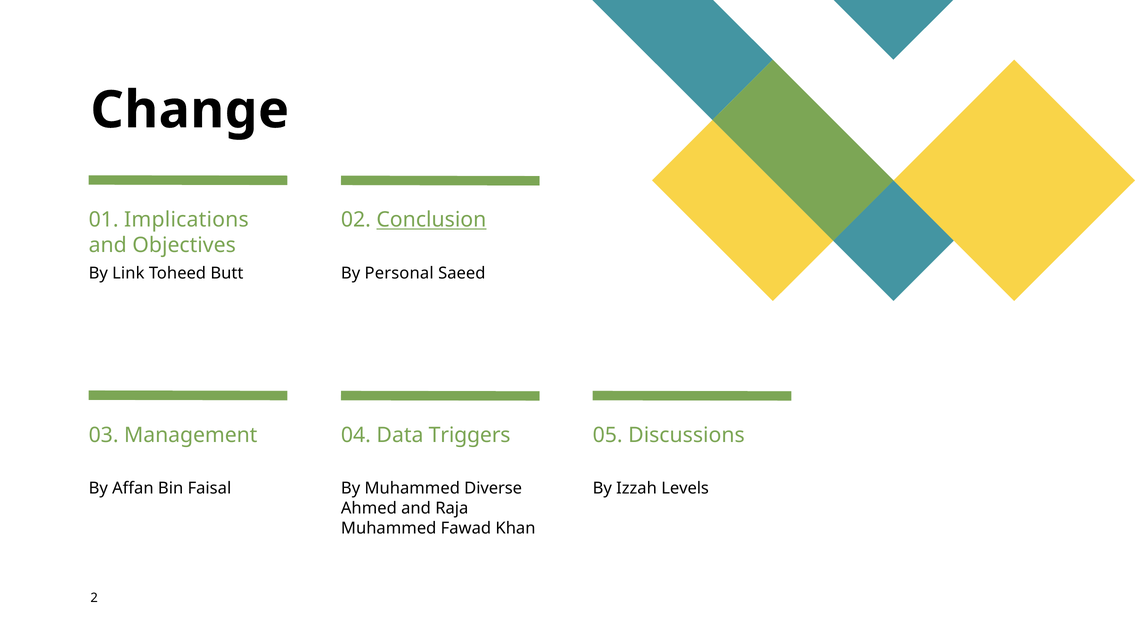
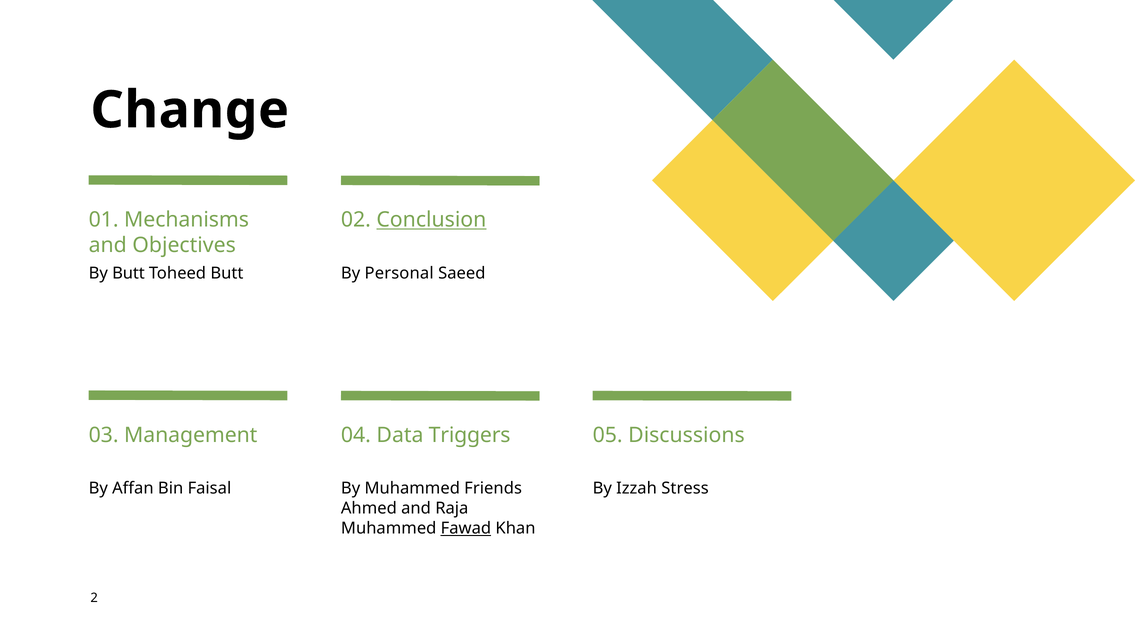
Implications: Implications -> Mechanisms (187, 220)
By Link: Link -> Butt (128, 273)
Diverse: Diverse -> Friends (493, 489)
Levels: Levels -> Stress (685, 489)
Fawad underline: none -> present (466, 529)
